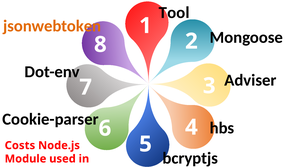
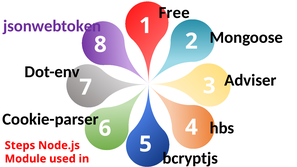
Tool: Tool -> Free (174, 13)
jsonwebtoken colour: orange -> purple (52, 26)
Costs: Costs -> Steps (20, 145)
